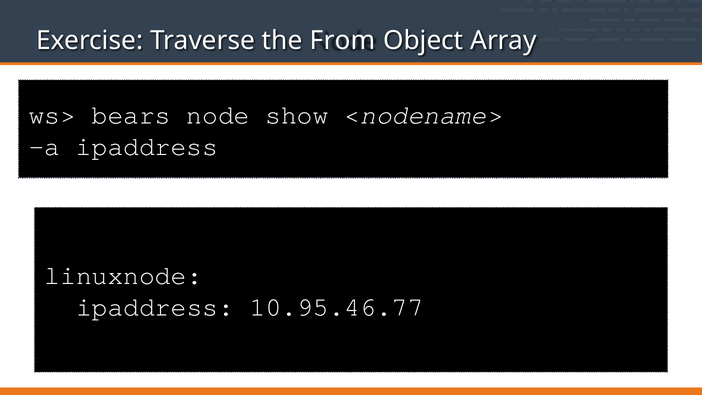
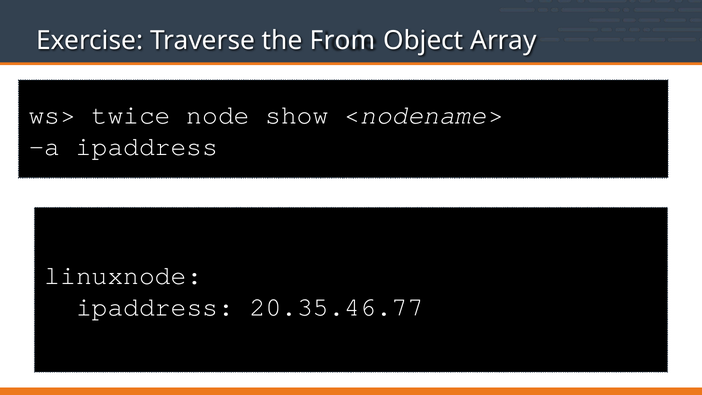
bears: bears -> twice (131, 115)
10.95.46.77: 10.95.46.77 -> 20.35.46.77 (337, 307)
